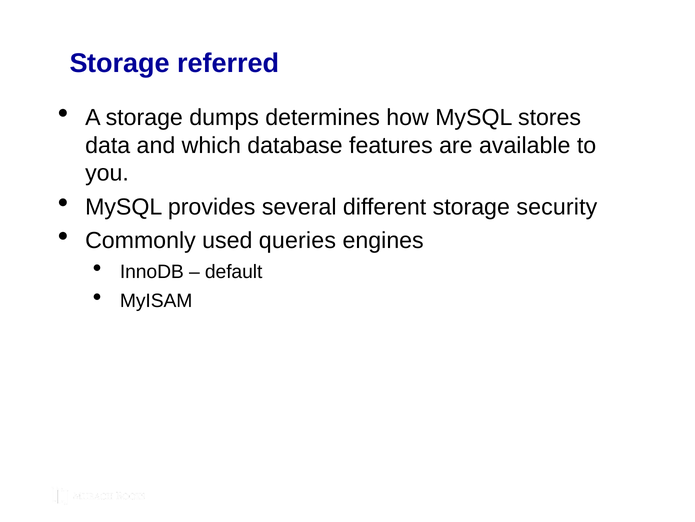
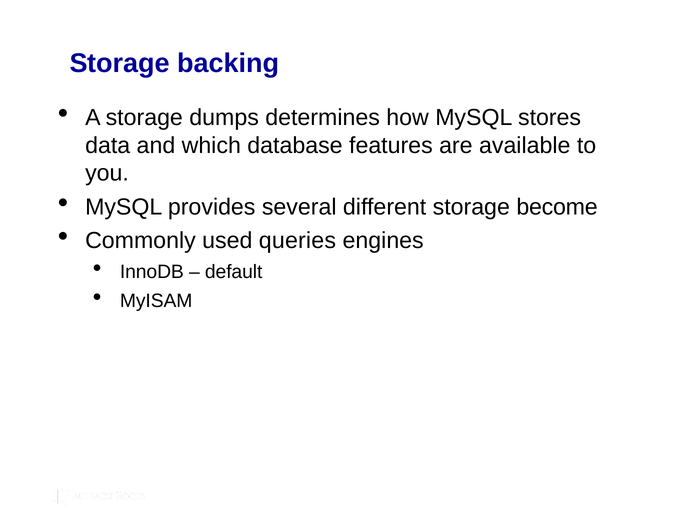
referred: referred -> backing (228, 63)
security: security -> become (557, 207)
